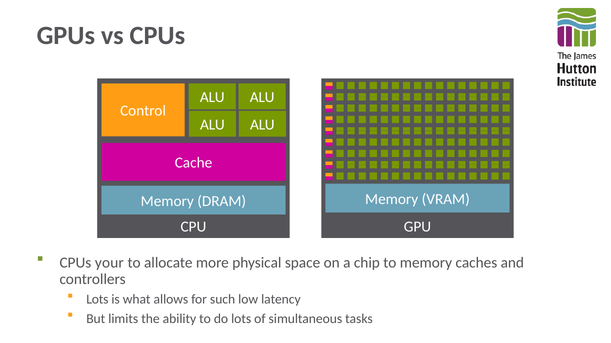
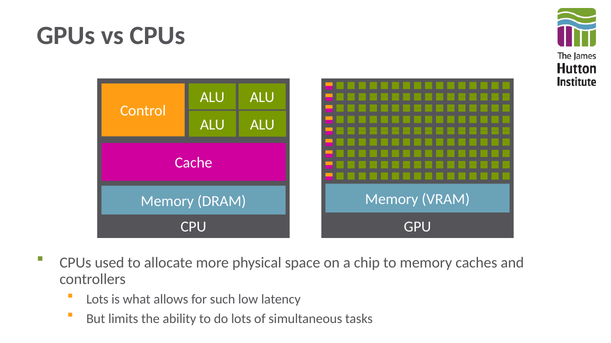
your: your -> used (109, 263)
